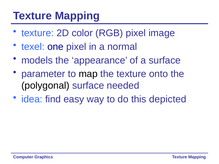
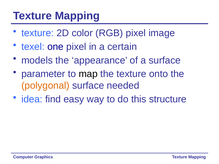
normal: normal -> certain (122, 47)
polygonal colour: black -> orange (45, 86)
depicted: depicted -> structure (168, 99)
